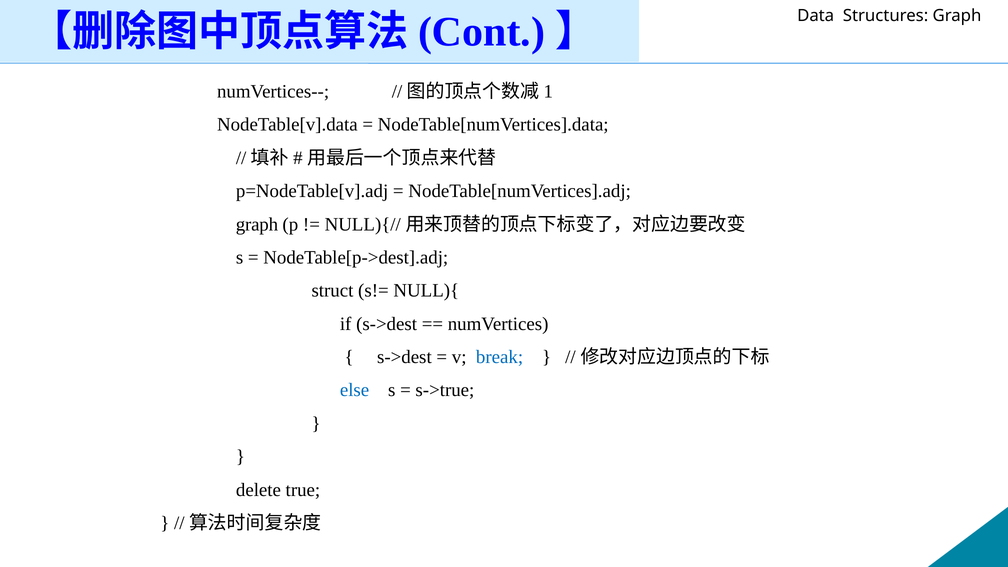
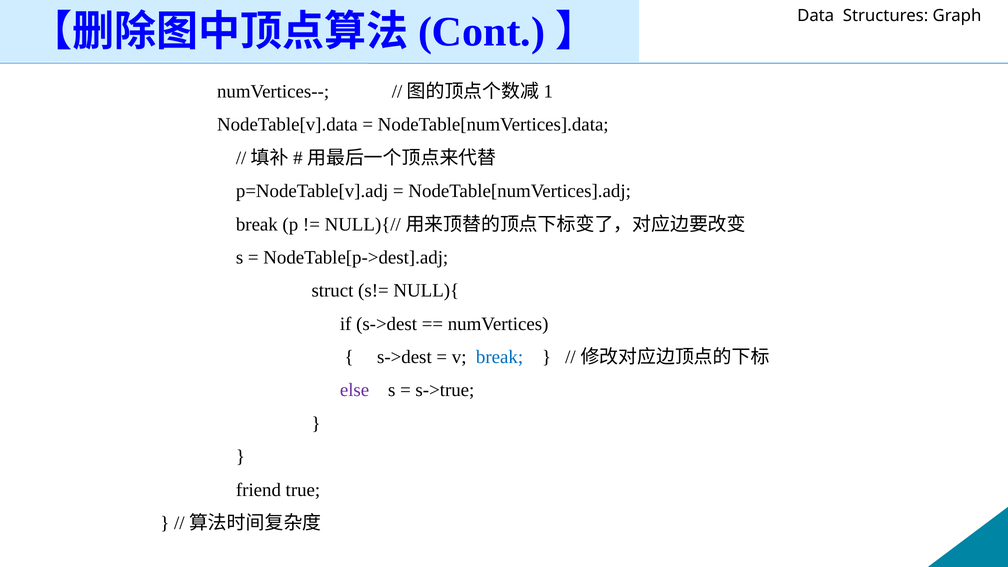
graph: graph -> break (257, 224)
else colour: blue -> purple (355, 390)
delete: delete -> friend (258, 490)
